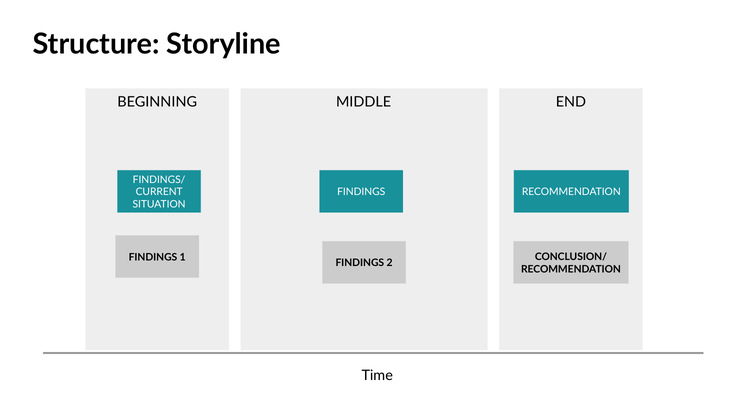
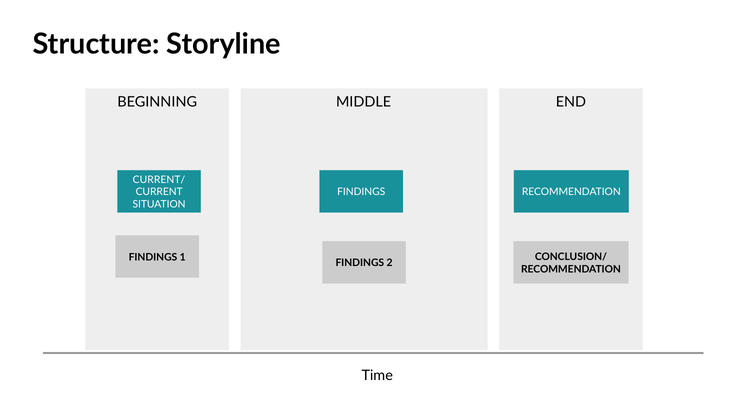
FINDINGS/: FINDINGS/ -> CURRENT/ (159, 180)
